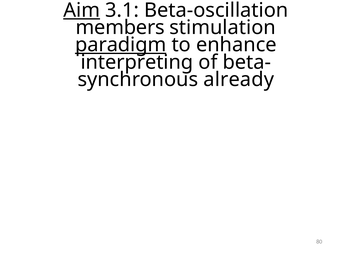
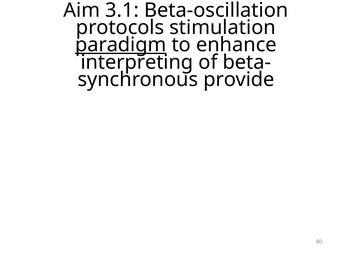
Aim underline: present -> none (82, 10)
members: members -> protocols (120, 28)
already: already -> provide (239, 79)
